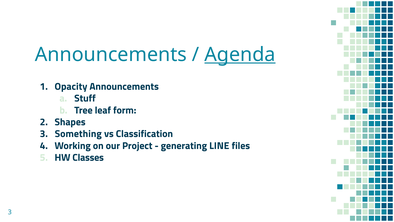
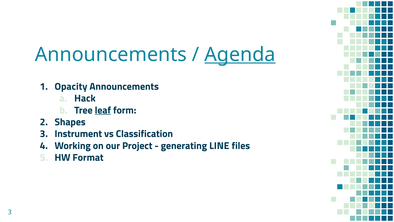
Stuff: Stuff -> Hack (85, 98)
leaf underline: none -> present (103, 110)
Something: Something -> Instrument (78, 134)
Classes: Classes -> Format (88, 157)
